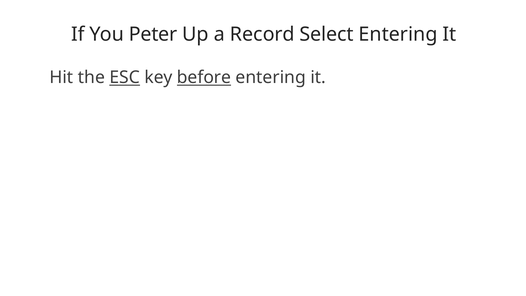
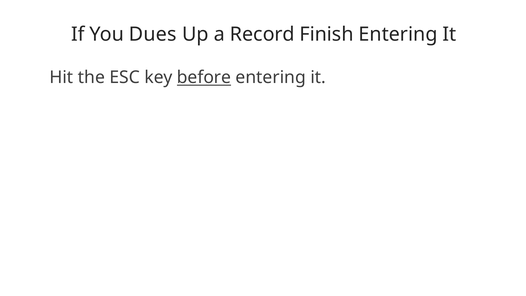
Peter: Peter -> Dues (153, 34)
Select: Select -> Finish (327, 34)
ESC underline: present -> none (125, 77)
